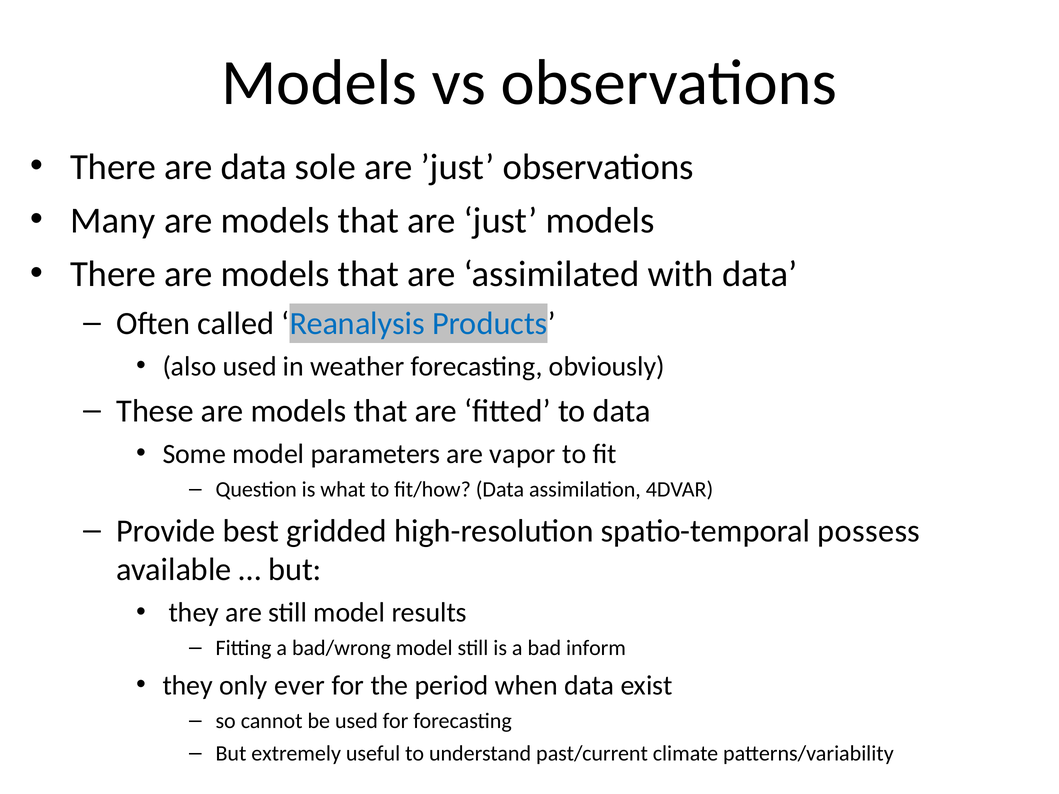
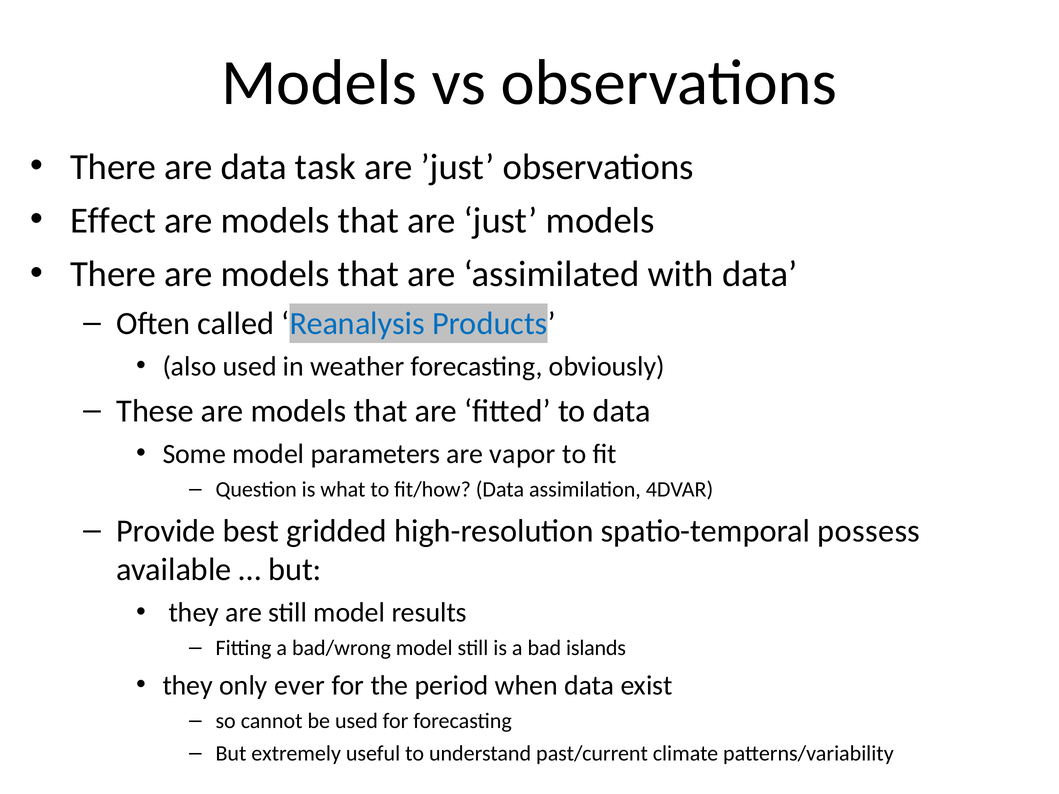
sole: sole -> task (325, 167)
Many: Many -> Effect (113, 221)
inform: inform -> islands (596, 648)
